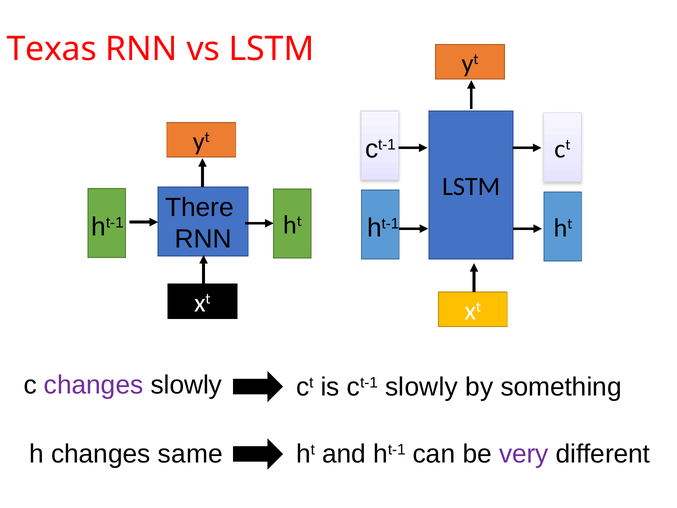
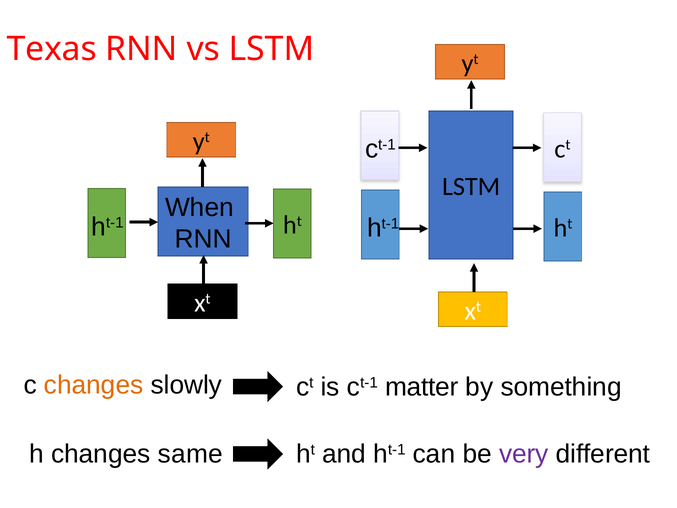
There: There -> When (199, 208)
changes colour: purple -> orange (94, 385)
ct-1 slowly: slowly -> matter (422, 387)
